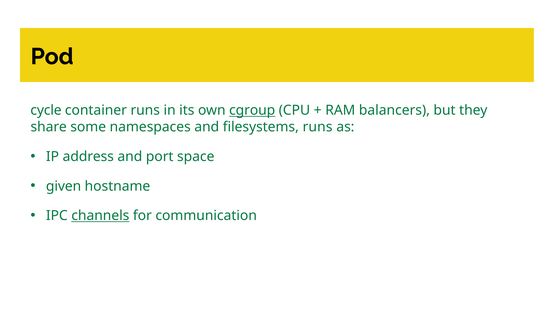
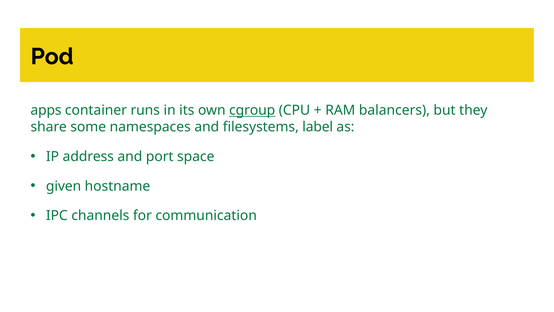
cycle: cycle -> apps (46, 110)
filesystems runs: runs -> label (318, 127)
channels underline: present -> none (100, 215)
